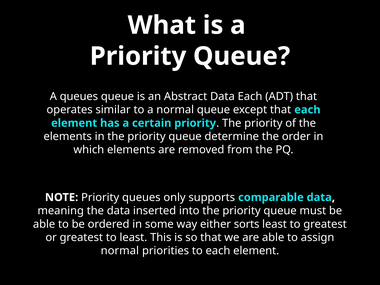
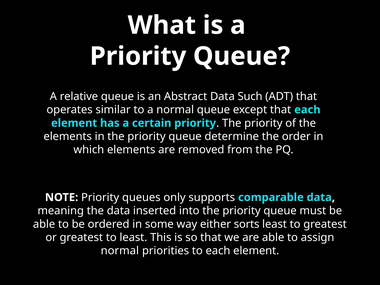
A queues: queues -> relative (79, 96)
Data Each: Each -> Such (250, 96)
